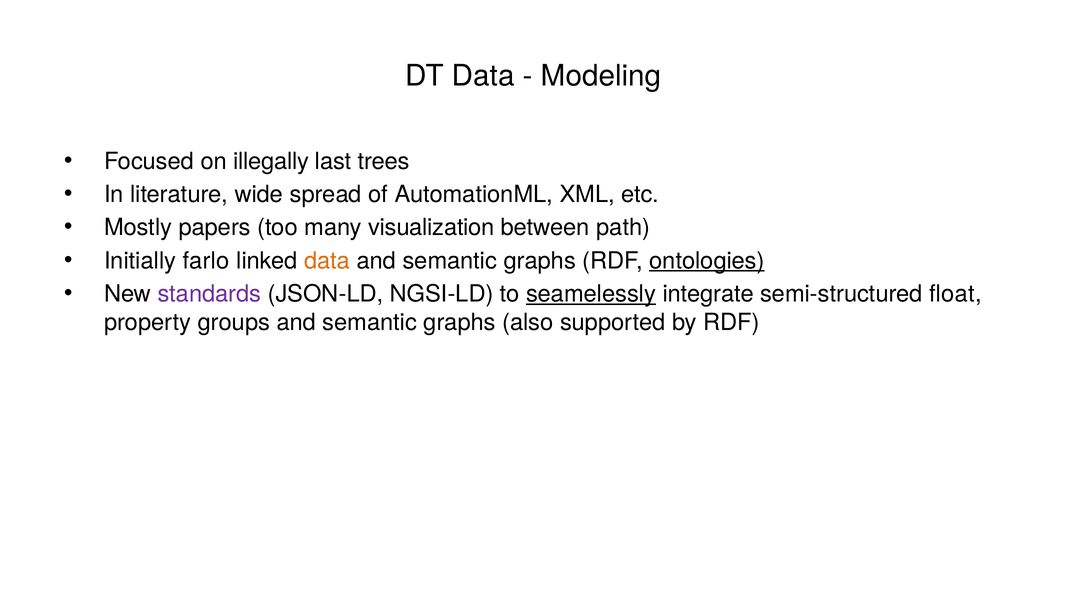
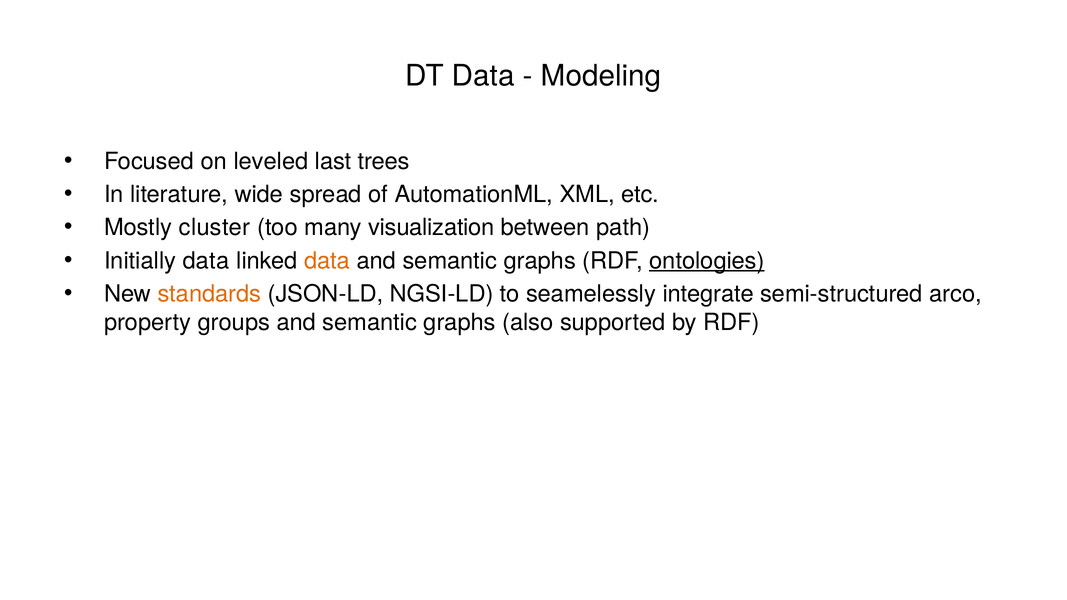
illegally: illegally -> leveled (271, 161)
papers: papers -> cluster (215, 228)
Initially farlo: farlo -> data (206, 261)
standards colour: purple -> orange (209, 294)
seamelessly underline: present -> none (591, 294)
float: float -> arco (956, 294)
